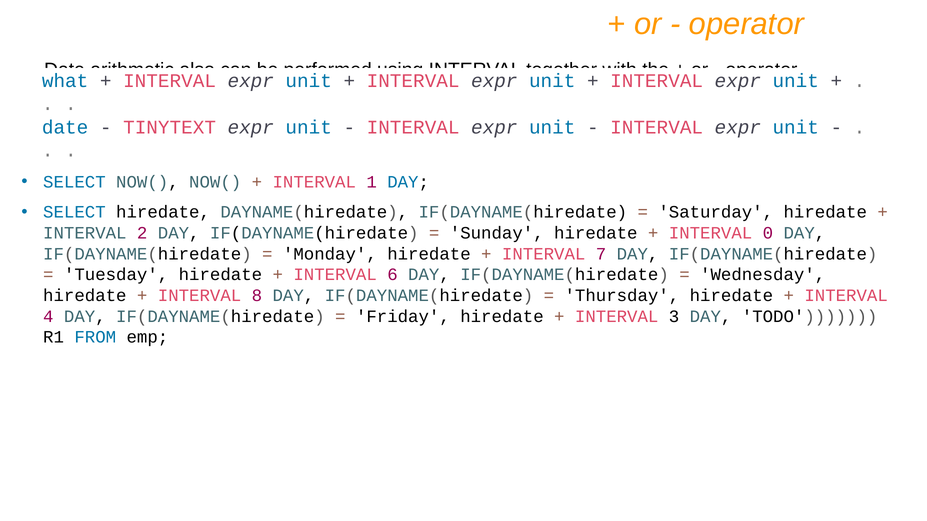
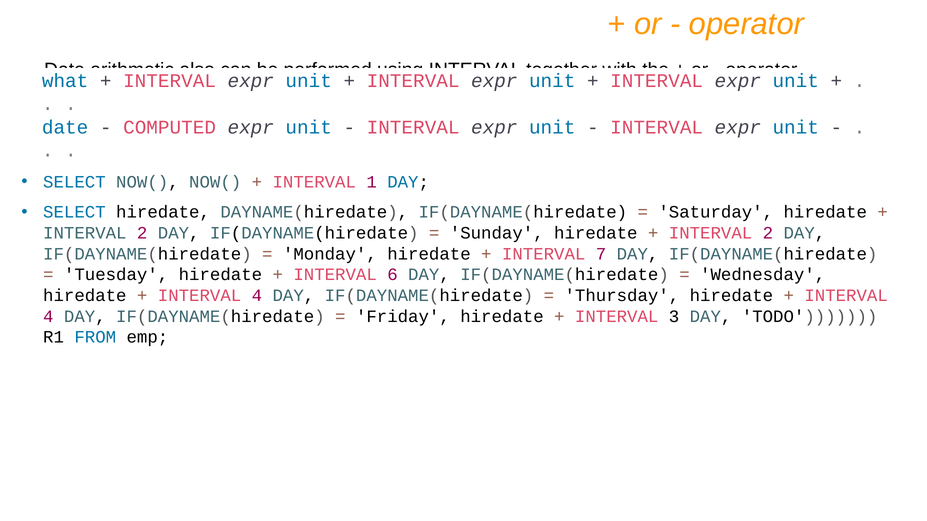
TINYTEXT: TINYTEXT -> COMPUTED (170, 127)
0: 0 -> 2 (768, 233)
8: 8 -> 4 (257, 296)
